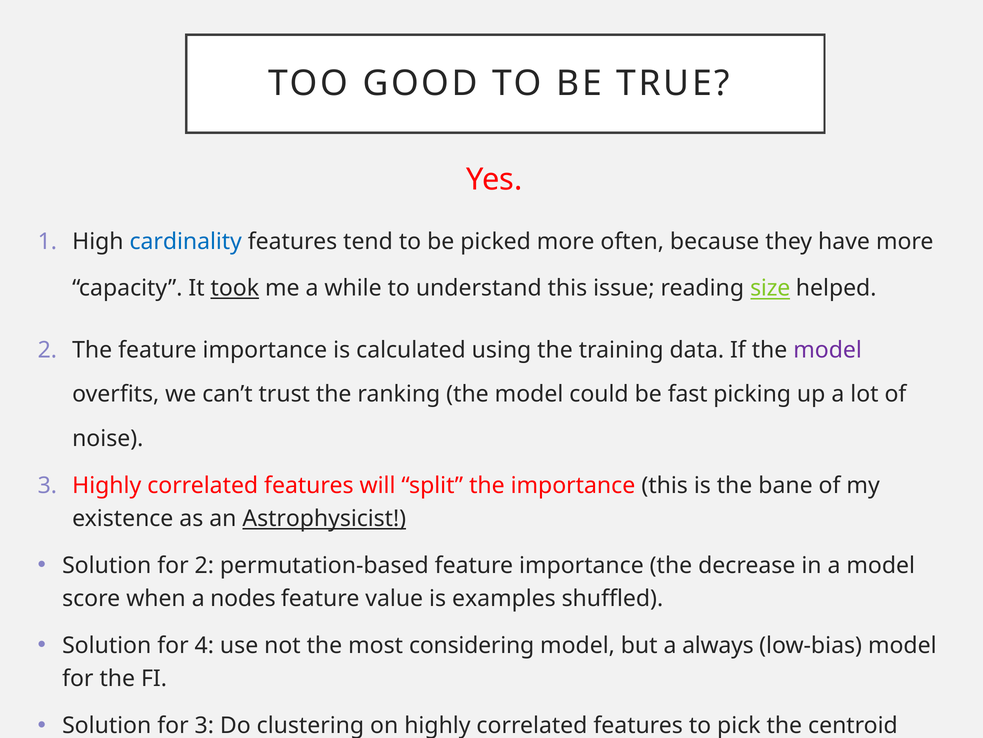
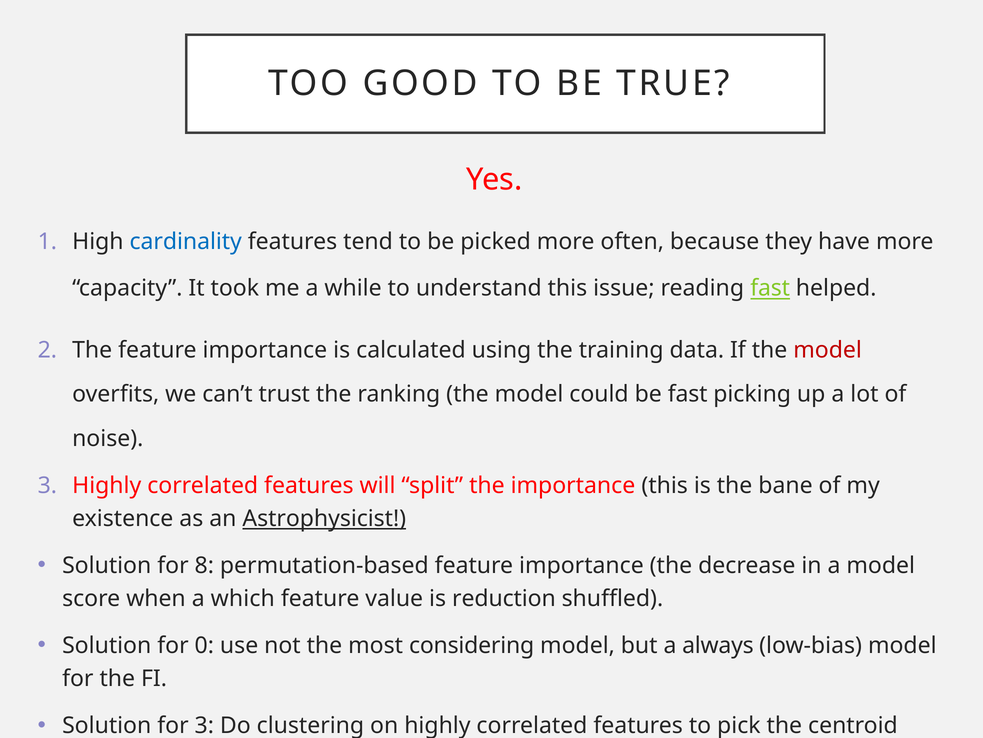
took underline: present -> none (235, 288)
reading size: size -> fast (770, 288)
model colour: purple -> red (828, 350)
for 2: 2 -> 8 (204, 565)
nodes: nodes -> which (243, 598)
examples: examples -> reduction (504, 598)
4: 4 -> 0 (204, 645)
